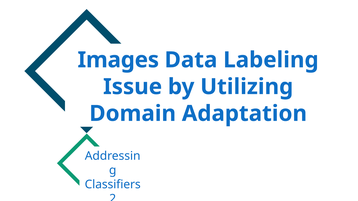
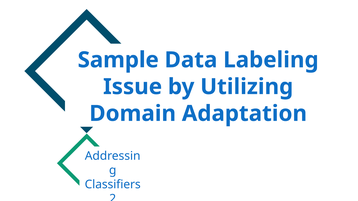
Images: Images -> Sample (118, 60)
